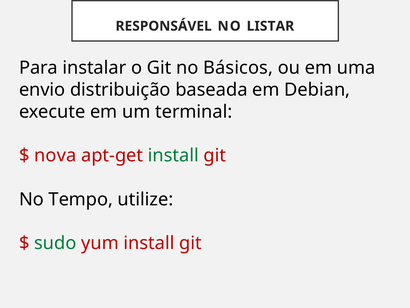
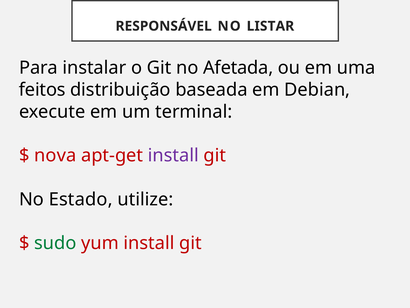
Básicos: Básicos -> Afetada (238, 68)
envio: envio -> feitos (42, 90)
install colour: green -> purple (173, 155)
Tempo: Tempo -> Estado (81, 199)
